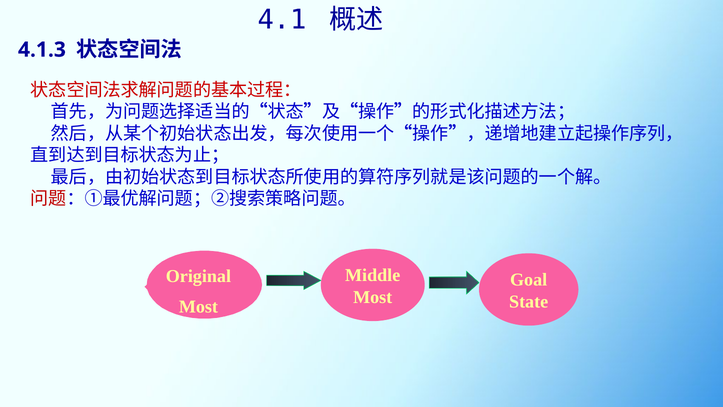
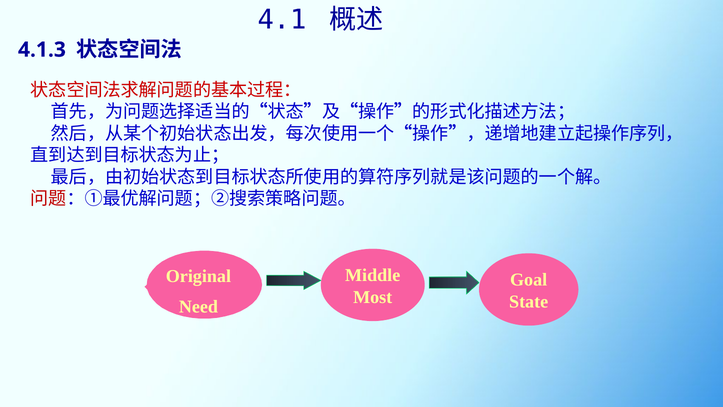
Most: Most -> Need (198, 307)
